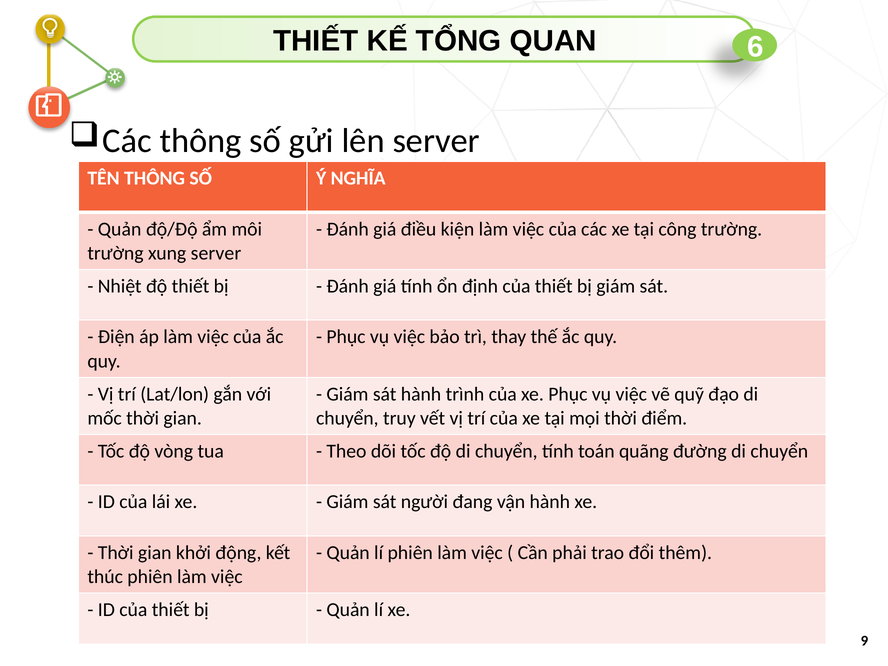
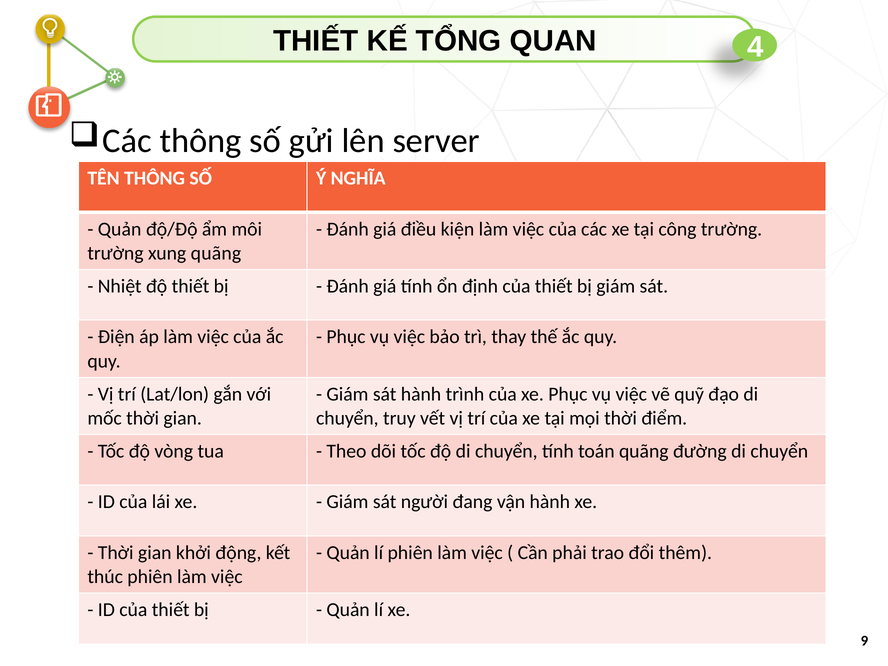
6: 6 -> 4 (756, 47)
xung server: server -> quãng (216, 253)
